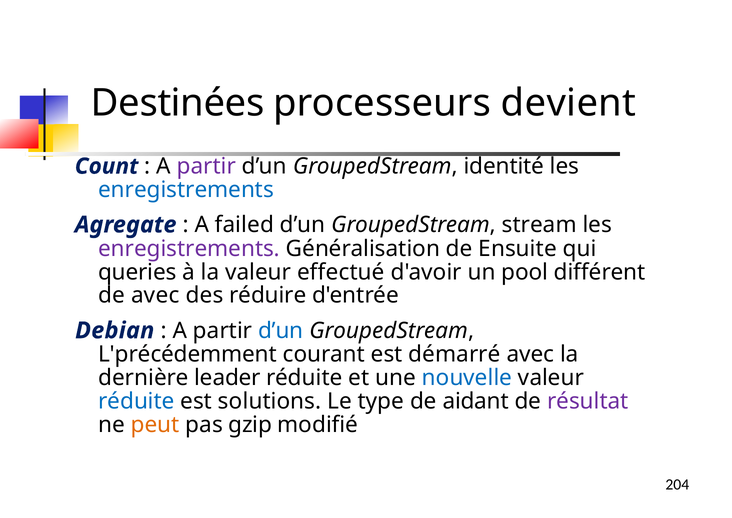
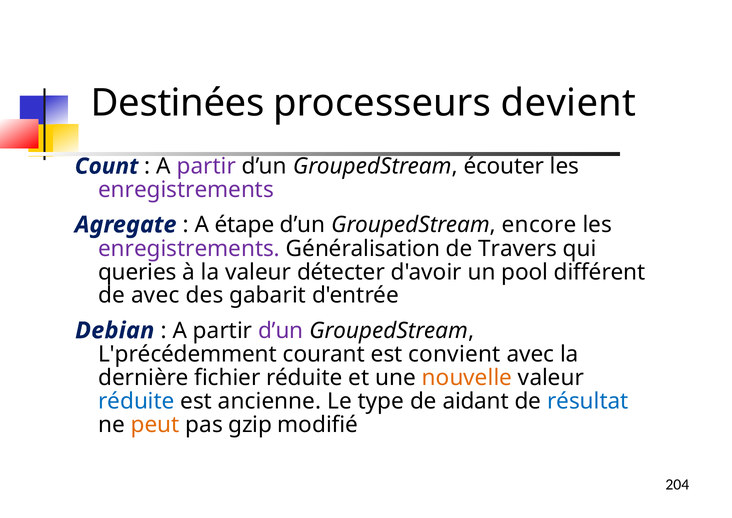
identité: identité -> écouter (504, 166)
enregistrements colour: blue -> purple (186, 190)
failed: failed -> étape (245, 225)
stream: stream -> encore (539, 225)
Ensuite: Ensuite -> Travers (518, 248)
effectué: effectué -> détecter (341, 272)
réduire: réduire -> gabarit (268, 295)
d’un colour: blue -> purple (281, 331)
démarré: démarré -> convient (454, 354)
leader: leader -> fichier (227, 378)
nouvelle colour: blue -> orange (467, 378)
solutions: solutions -> ancienne (270, 401)
résultat colour: purple -> blue (588, 401)
